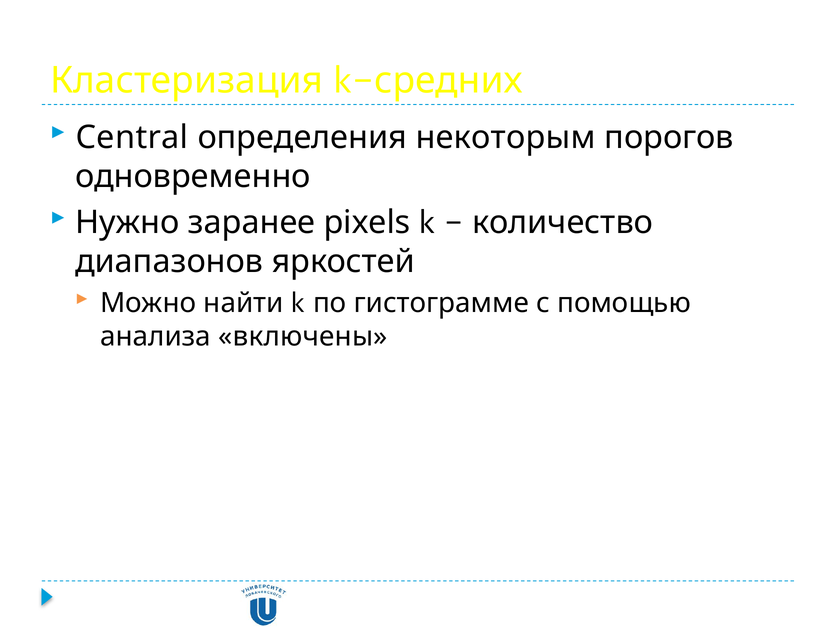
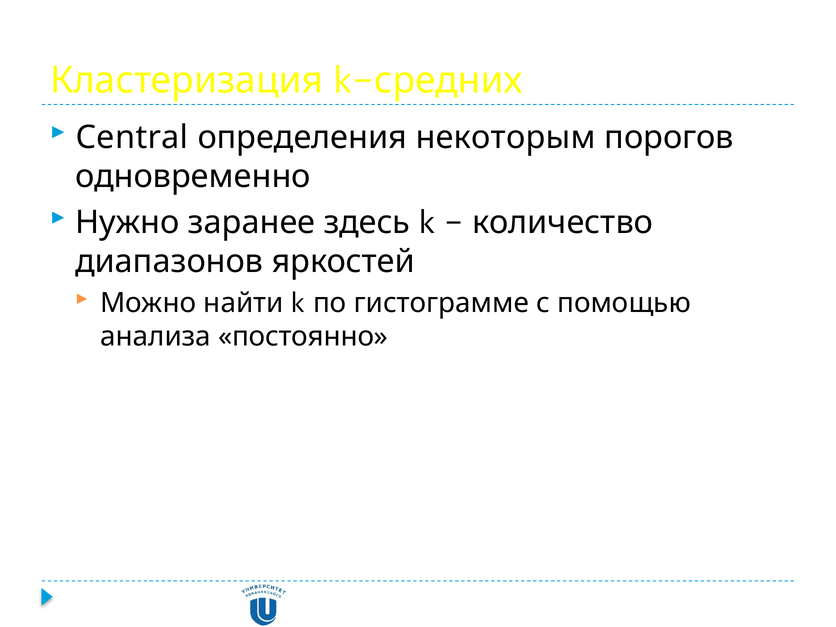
pixels: pixels -> здесь (367, 222)
включены: включены -> постоянно (303, 337)
